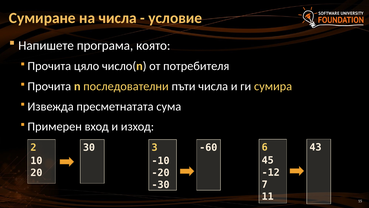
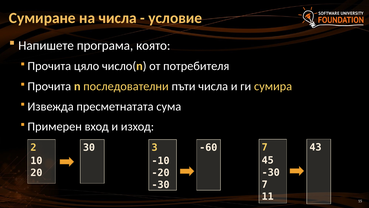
30 6: 6 -> 7 (265, 147)
-12: -12 -> -30 (271, 172)
